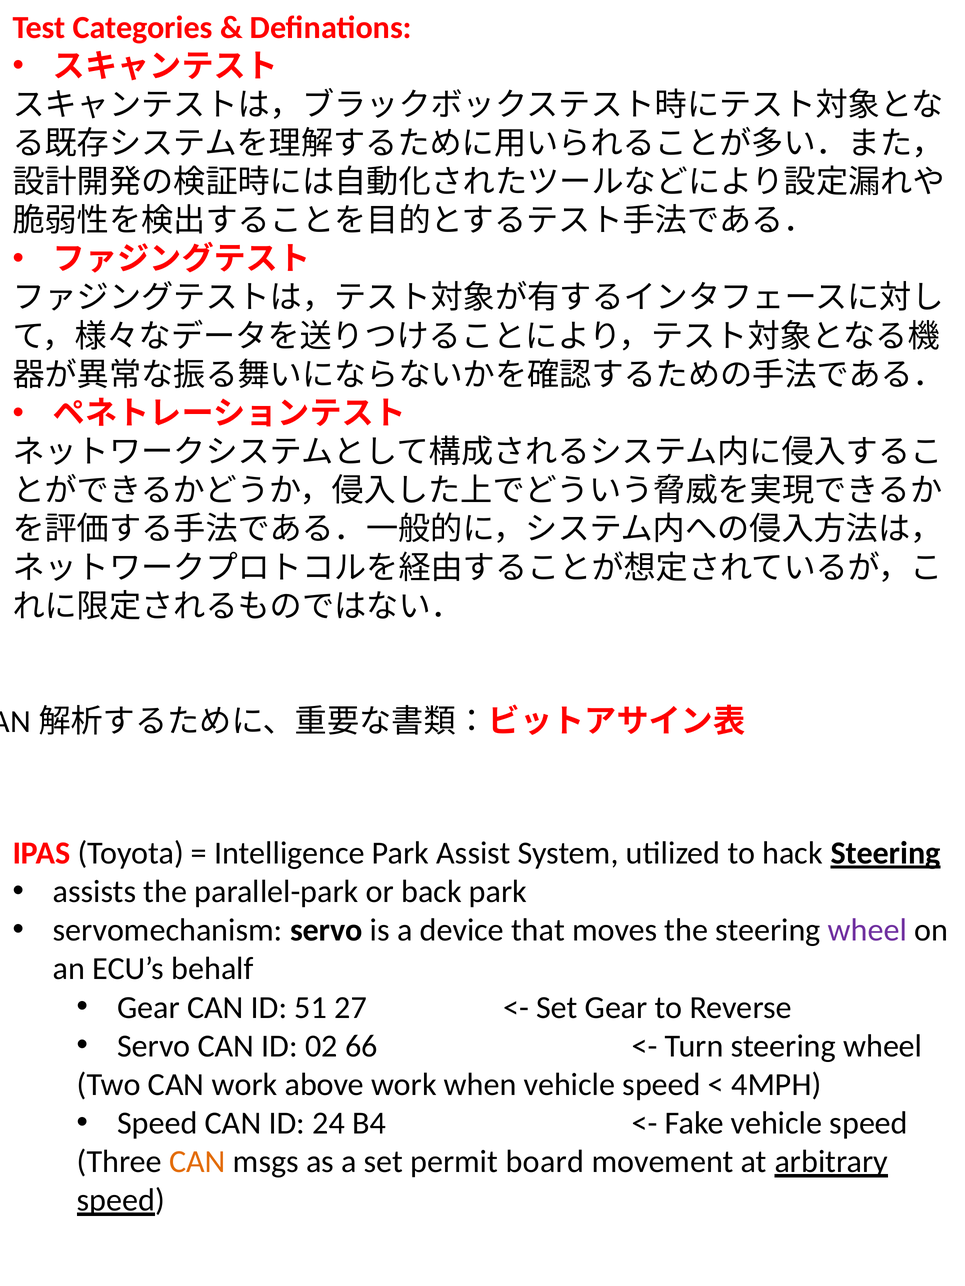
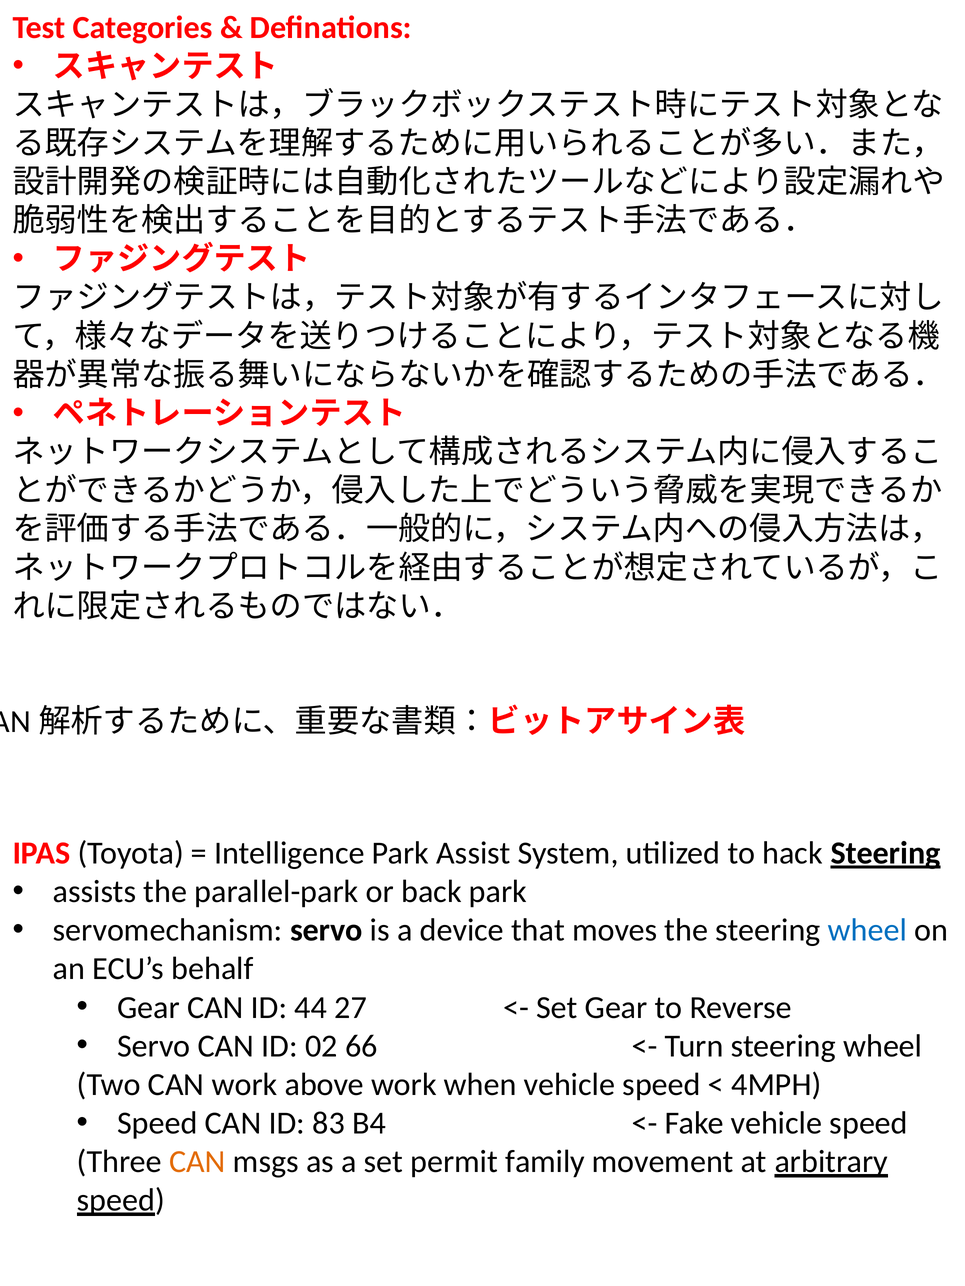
wheel colour: purple -> blue (868, 931)
51: 51 -> 44 (311, 1008)
24: 24 -> 83 (329, 1124)
board: board -> family (545, 1162)
